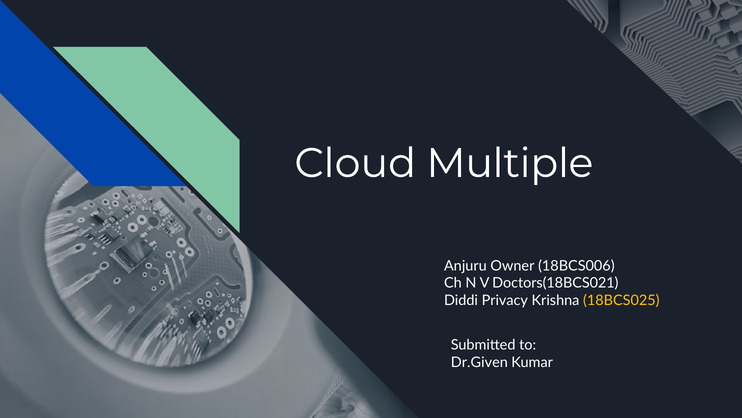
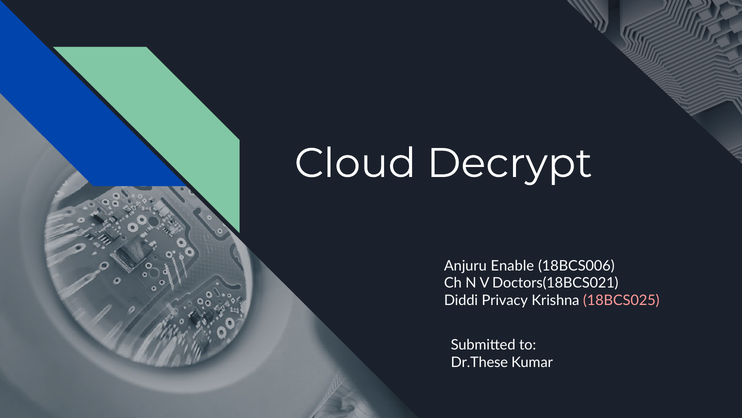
Multiple: Multiple -> Decrypt (510, 163)
Owner: Owner -> Enable (512, 265)
18BCS025 colour: yellow -> pink (621, 300)
Dr.Given: Dr.Given -> Dr.These (479, 362)
